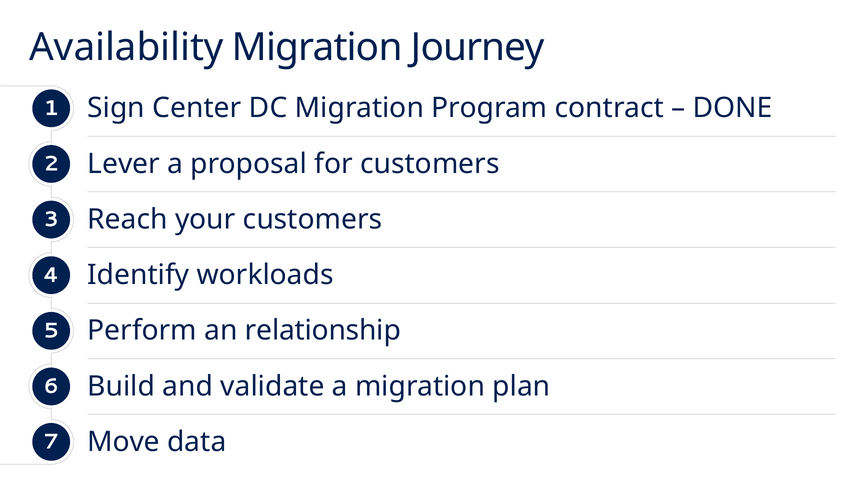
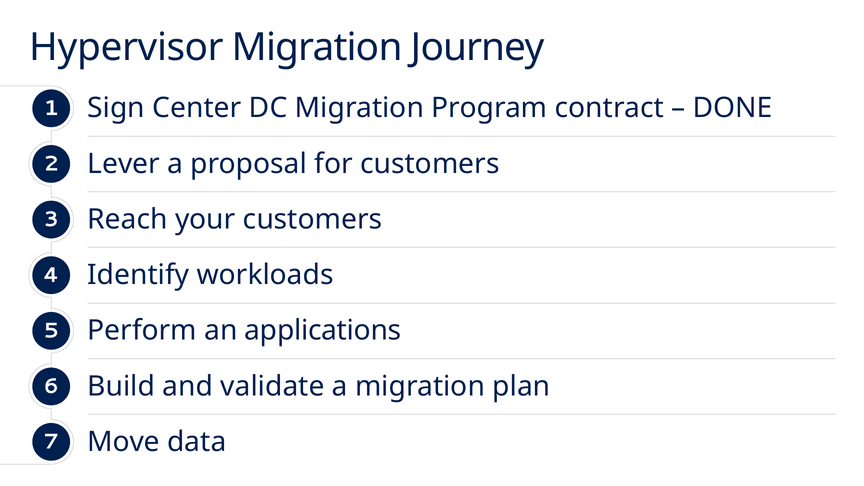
Availability: Availability -> Hypervisor (127, 48)
relationship: relationship -> applications (323, 331)
